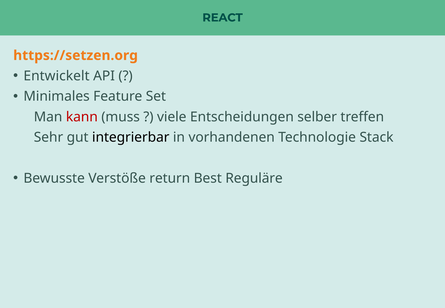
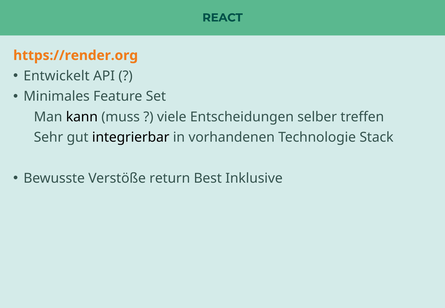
https://setzen.org: https://setzen.org -> https://render.org (76, 55)
kann colour: red -> black (82, 117)
Reguläre: Reguläre -> Inklusive (254, 178)
